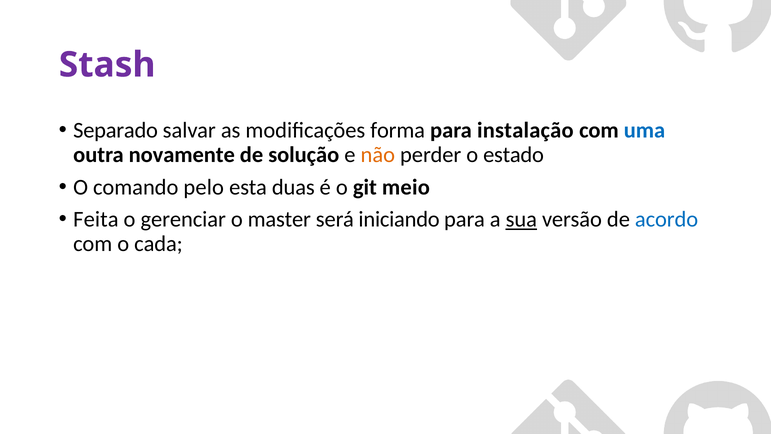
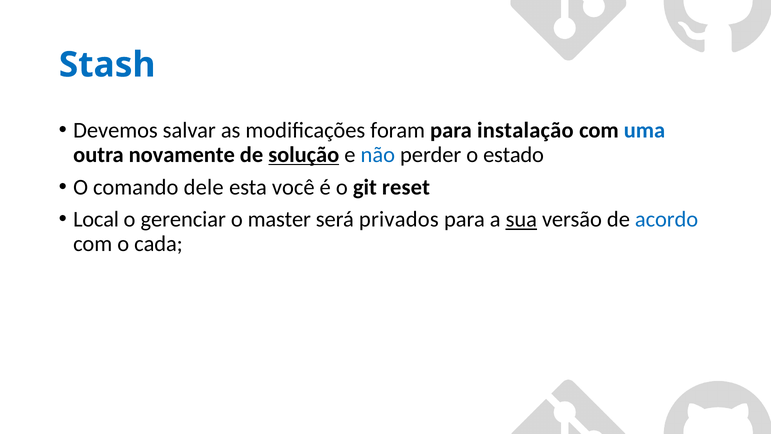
Stash colour: purple -> blue (107, 65)
Separado: Separado -> Devemos (115, 130)
forma: forma -> foram (398, 130)
solução underline: none -> present (304, 155)
não colour: orange -> blue (378, 155)
pelo: pelo -> dele (204, 187)
duas: duas -> você (293, 187)
meio: meio -> reset (406, 187)
Feita: Feita -> Local (96, 219)
iniciando: iniciando -> privados (399, 219)
